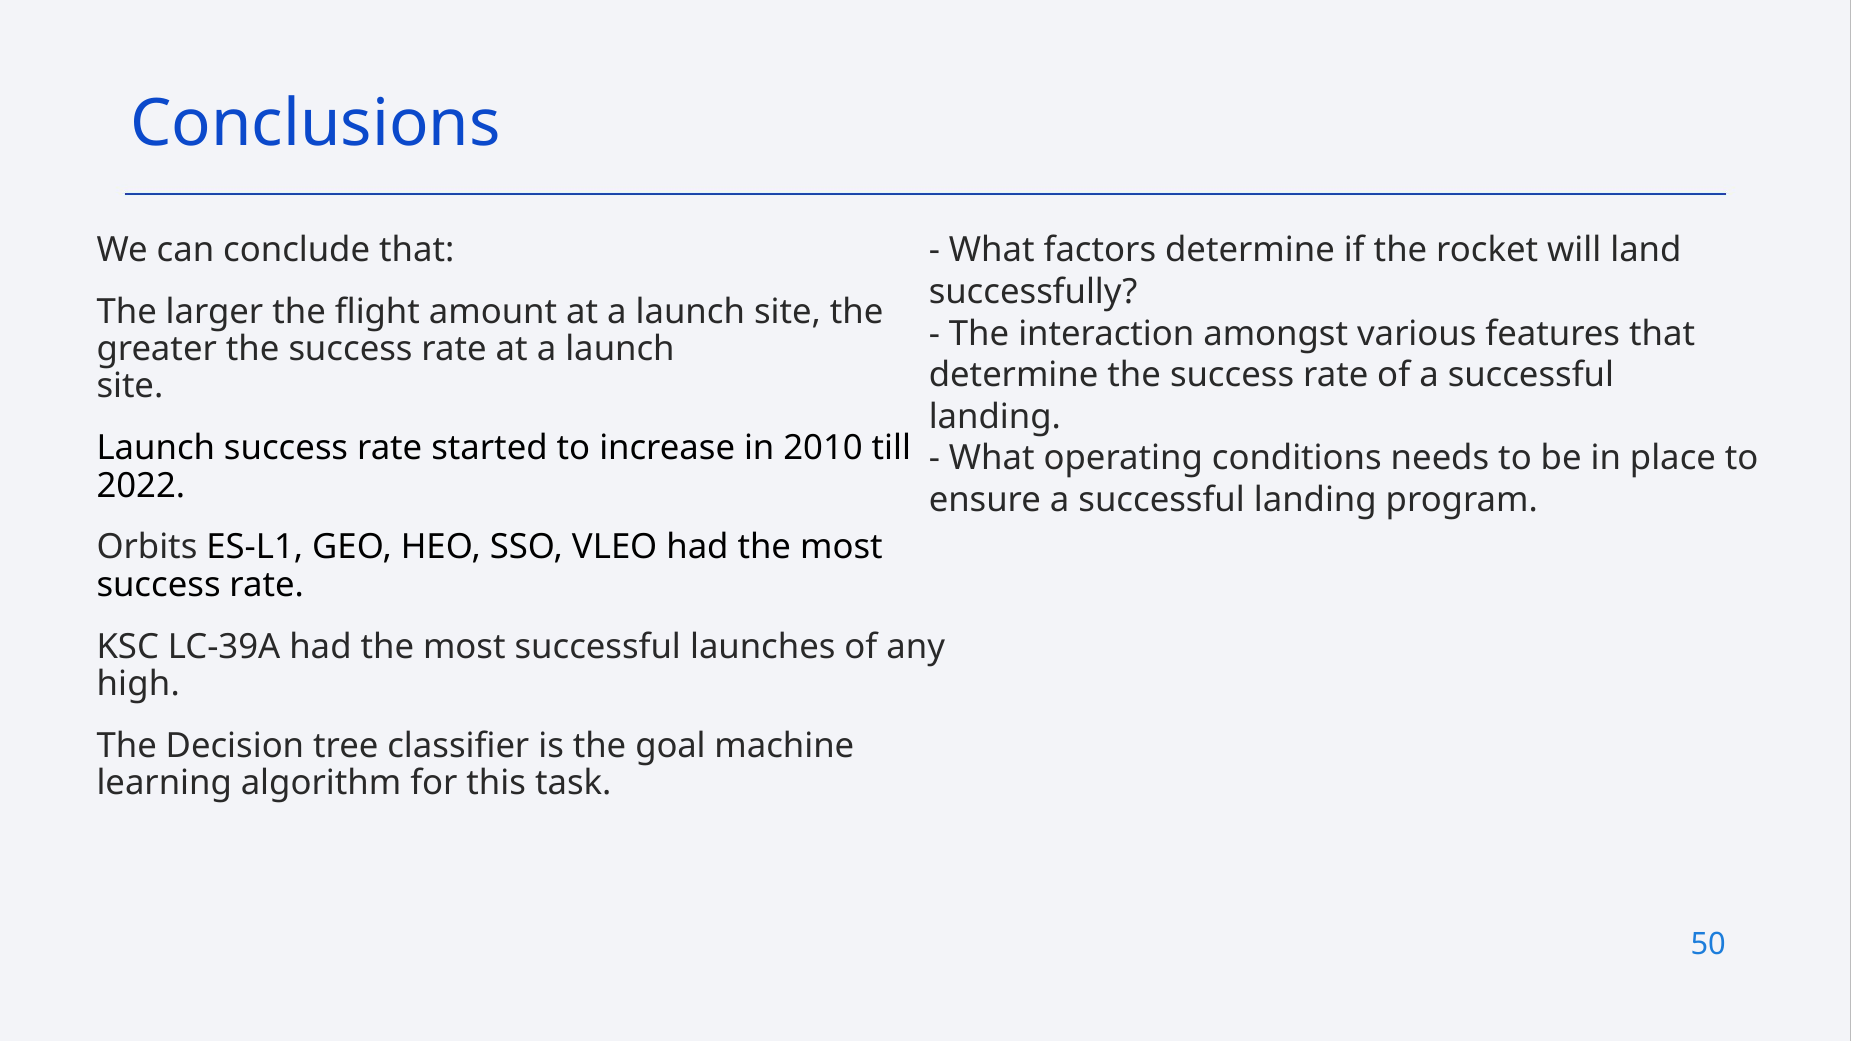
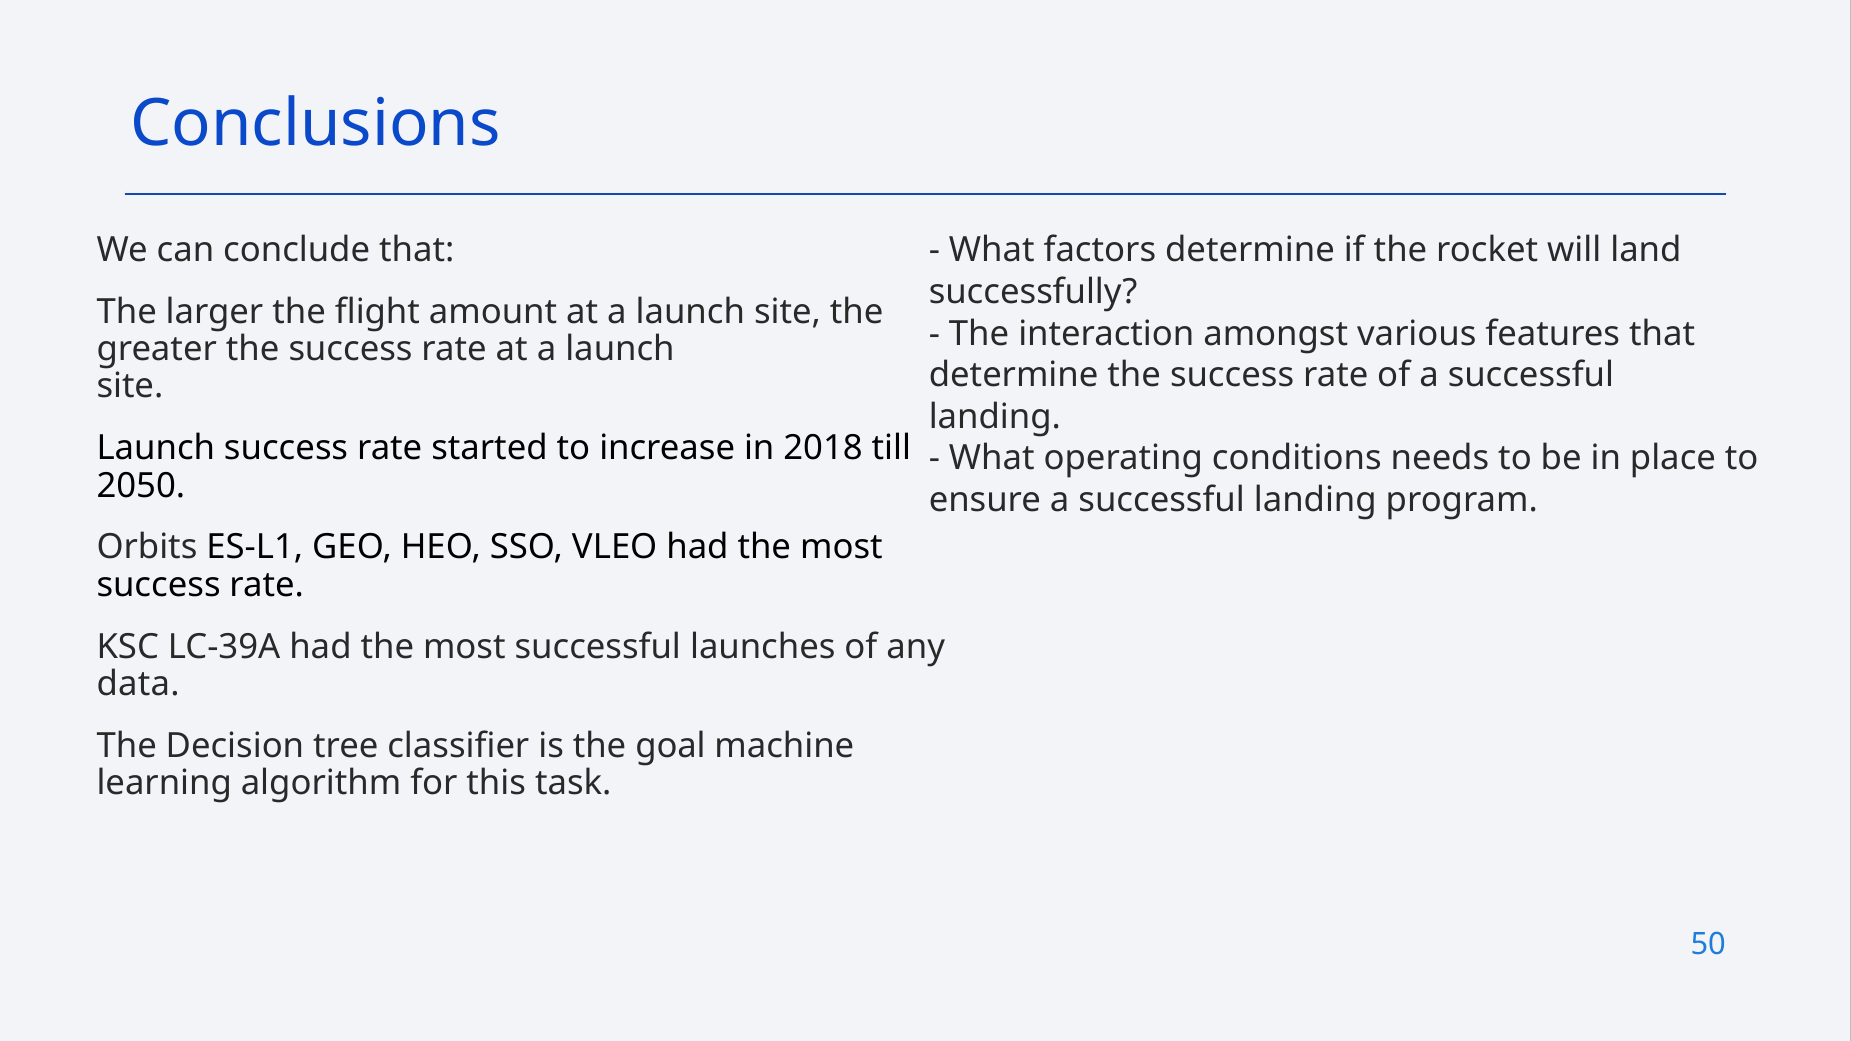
2010: 2010 -> 2018 (823, 448)
2022: 2022 -> 2050 (141, 486)
high: high -> data (138, 684)
